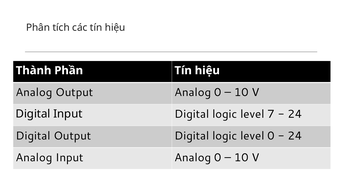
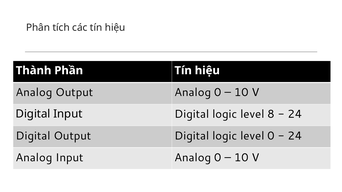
7: 7 -> 8 (271, 114)
